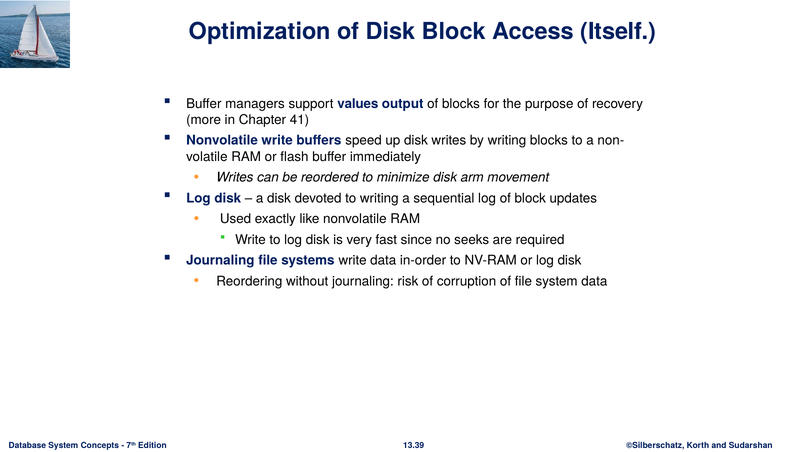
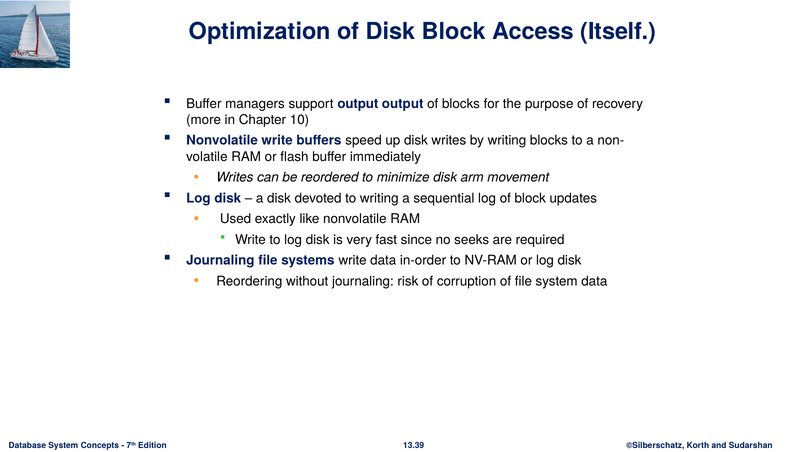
support values: values -> output (358, 104)
41: 41 -> 10 (299, 120)
